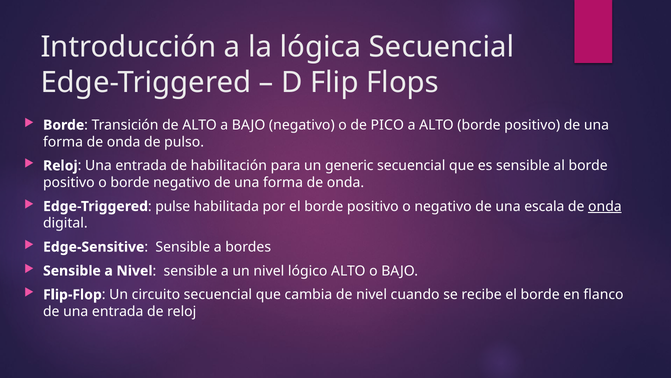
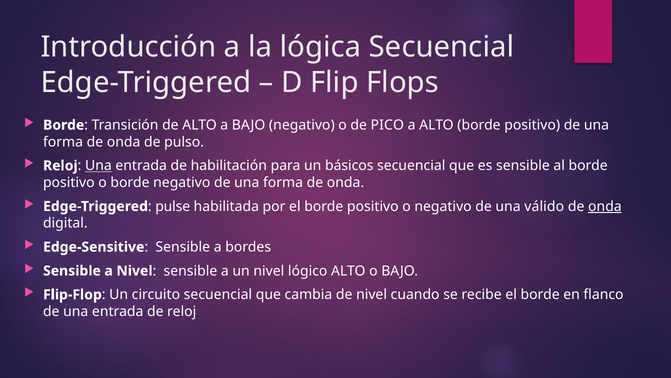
Una underline: none -> present (98, 165)
generic: generic -> básicos (349, 165)
escala: escala -> válido (544, 206)
